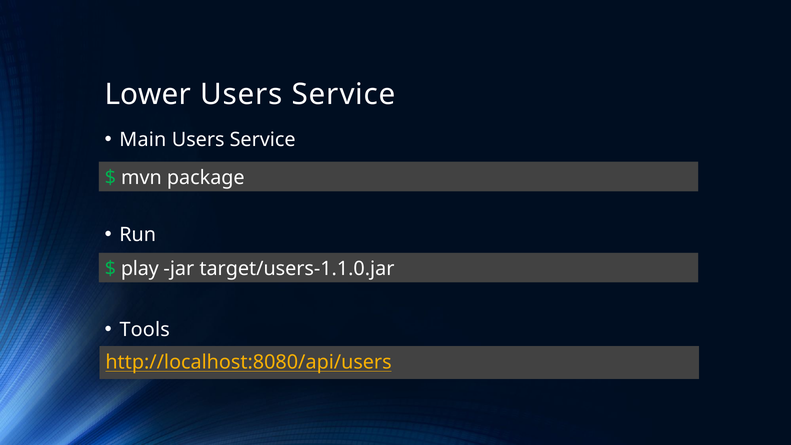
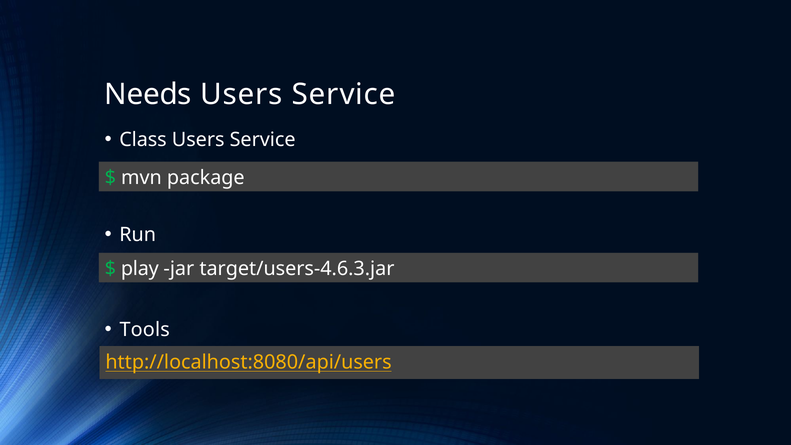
Lower: Lower -> Needs (148, 95)
Main: Main -> Class (143, 140)
target/users-1.1.0.jar: target/users-1.1.0.jar -> target/users-4.6.3.jar (297, 269)
